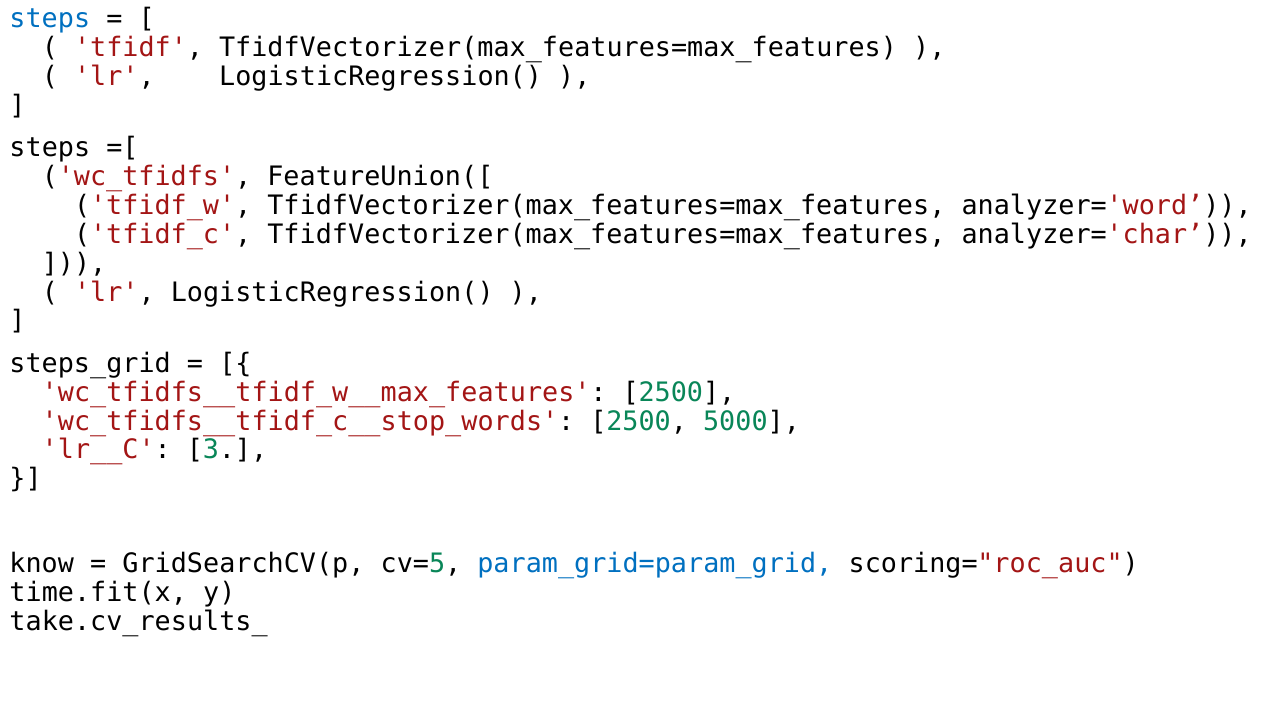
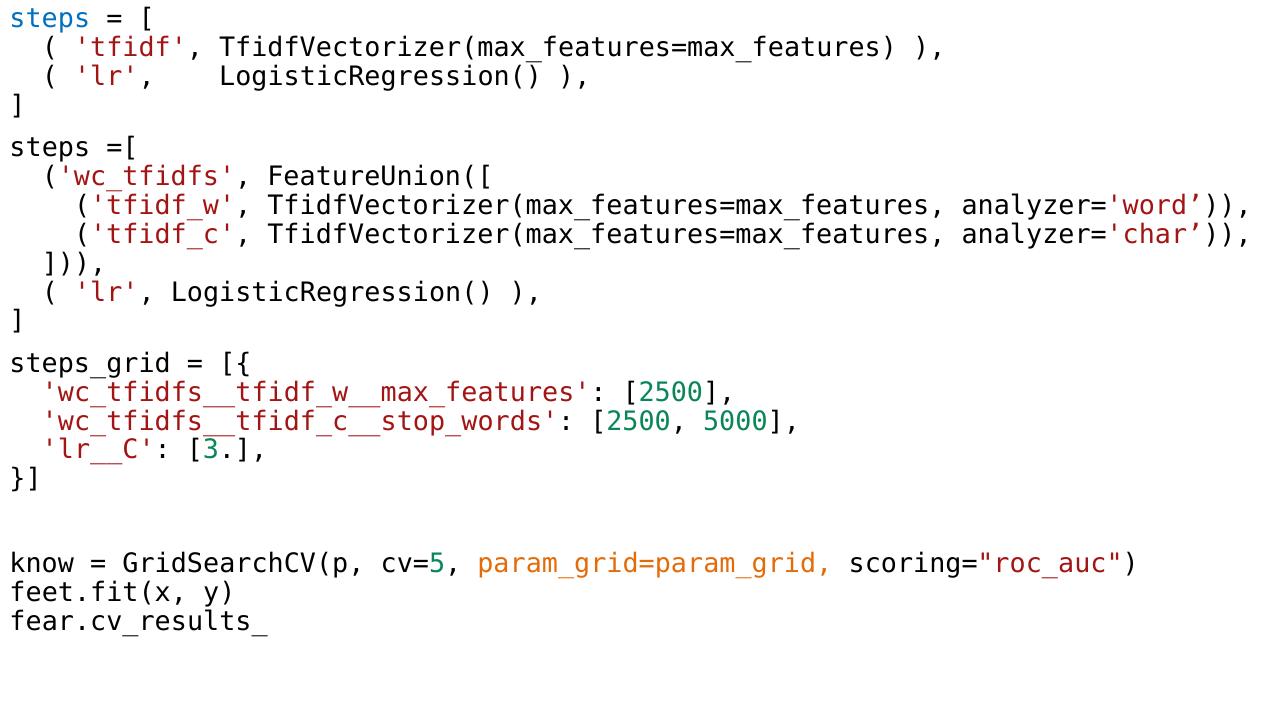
param_grid=param_grid colour: blue -> orange (655, 564)
time.fit(x: time.fit(x -> feet.fit(x (98, 593)
take.cv_results_: take.cv_results_ -> fear.cv_results_ (139, 621)
